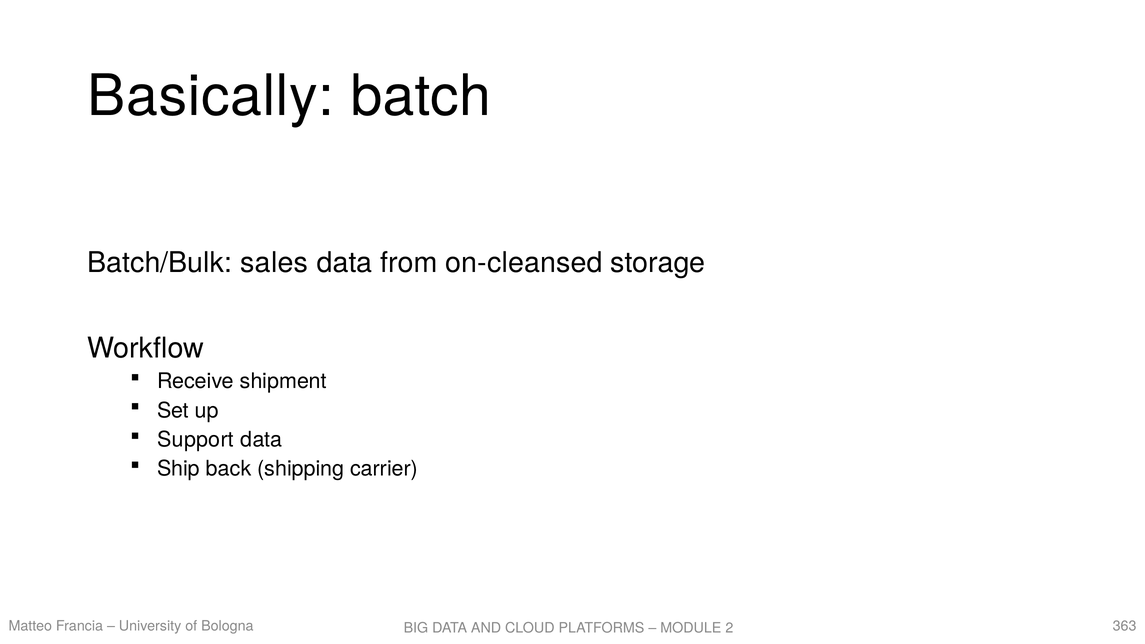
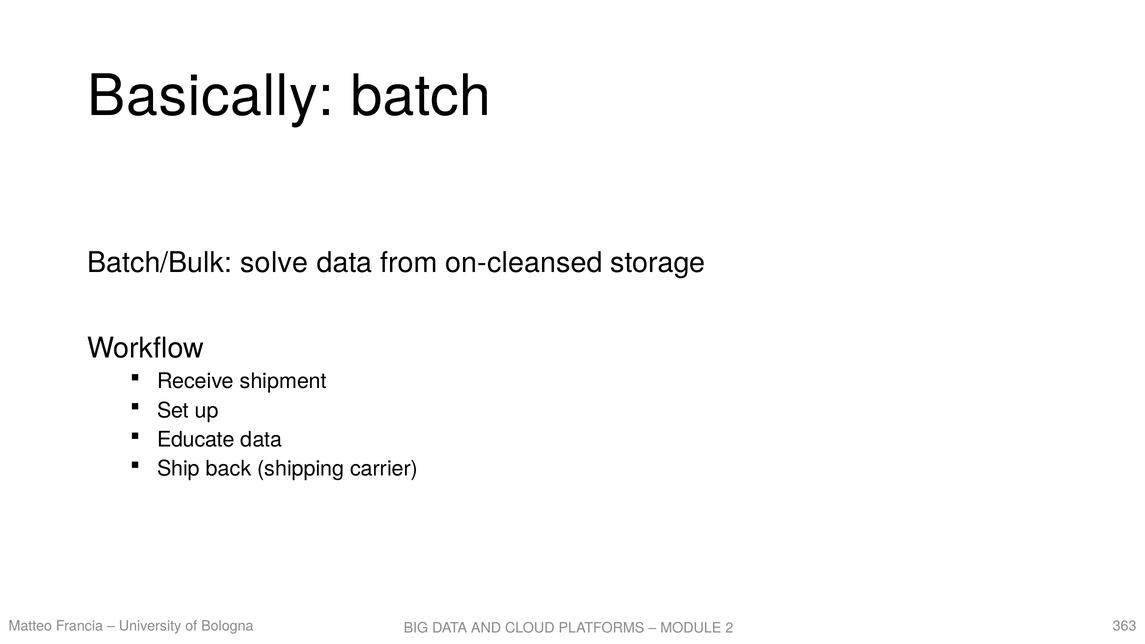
sales: sales -> solve (274, 263)
Support: Support -> Educate (196, 440)
